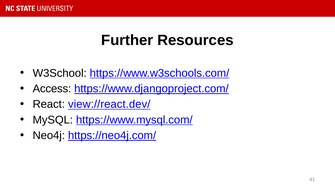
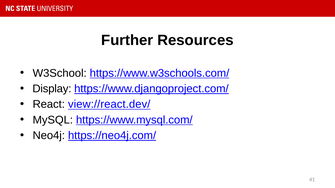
Access: Access -> Display (52, 89)
